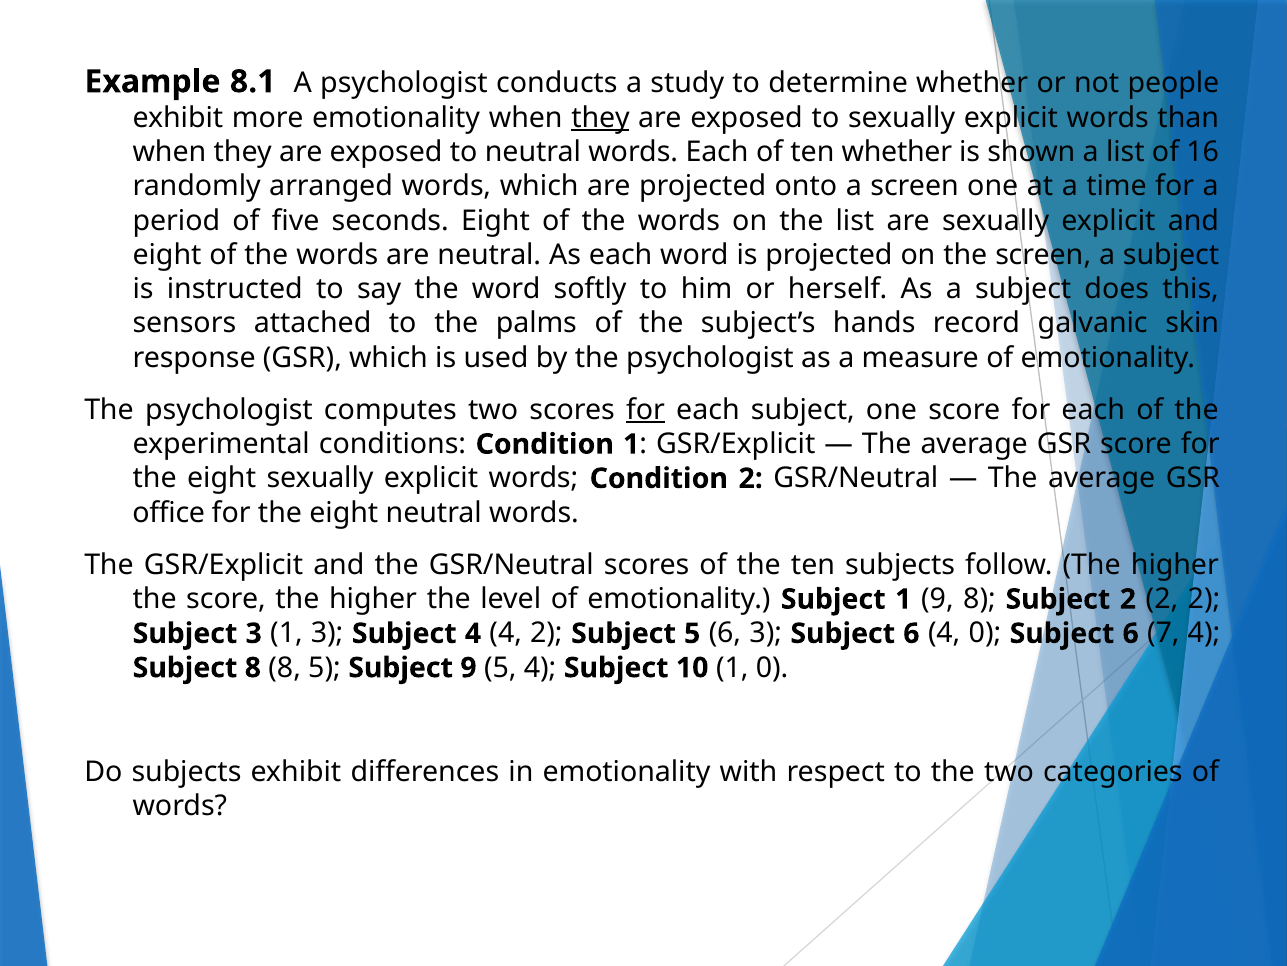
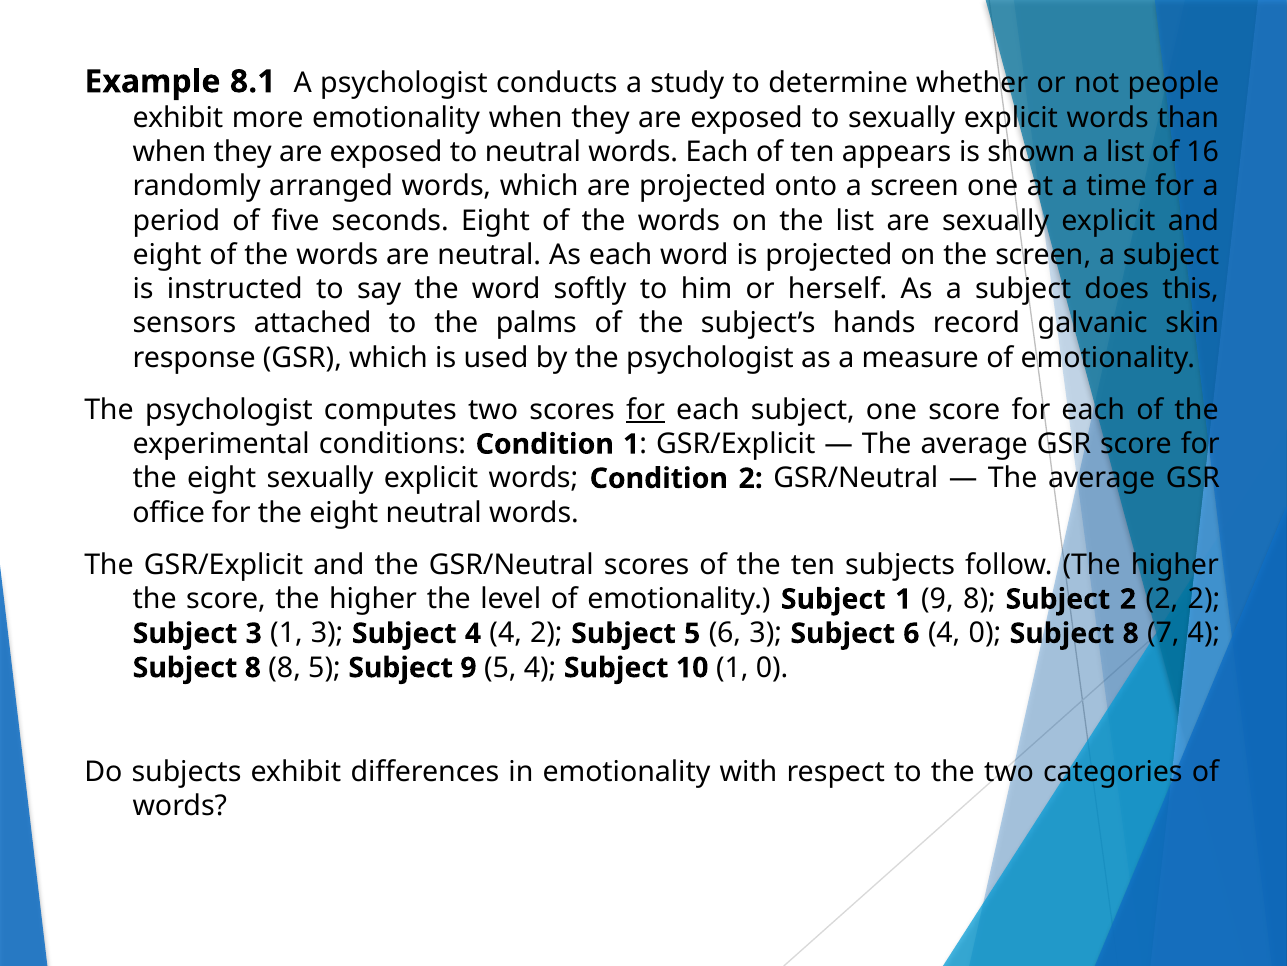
they underline: present -> none (601, 118)
ten whether: whether -> appears (897, 152)
0 Subject 6: 6 -> 8 (1131, 633)
